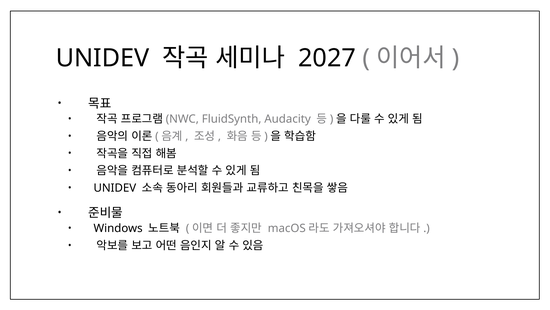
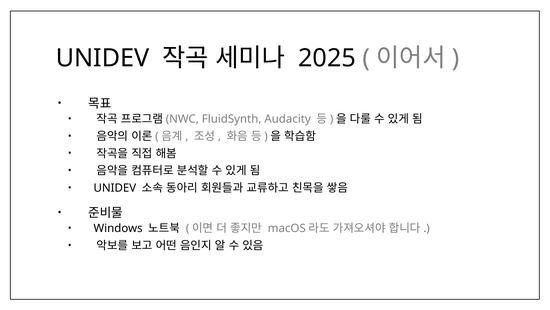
2027: 2027 -> 2025 (327, 58)
